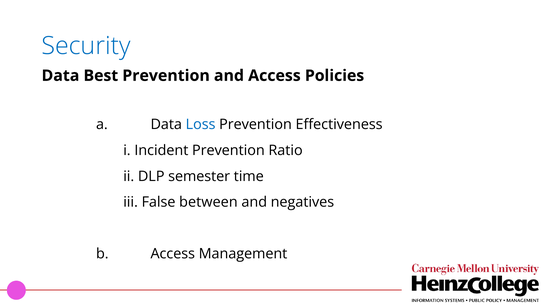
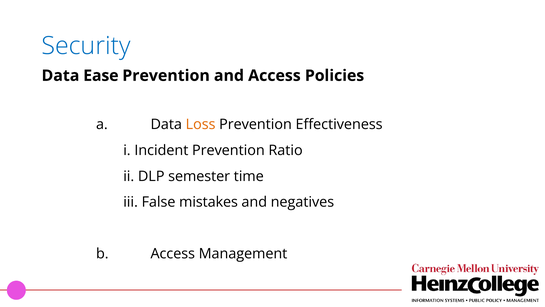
Best: Best -> Ease (101, 76)
Loss colour: blue -> orange (201, 124)
between: between -> mistakes (209, 202)
